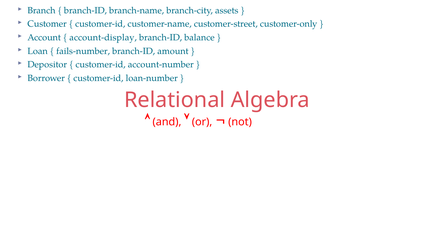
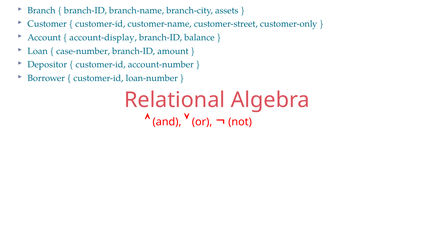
fails-number: fails-number -> case-number (83, 51)
